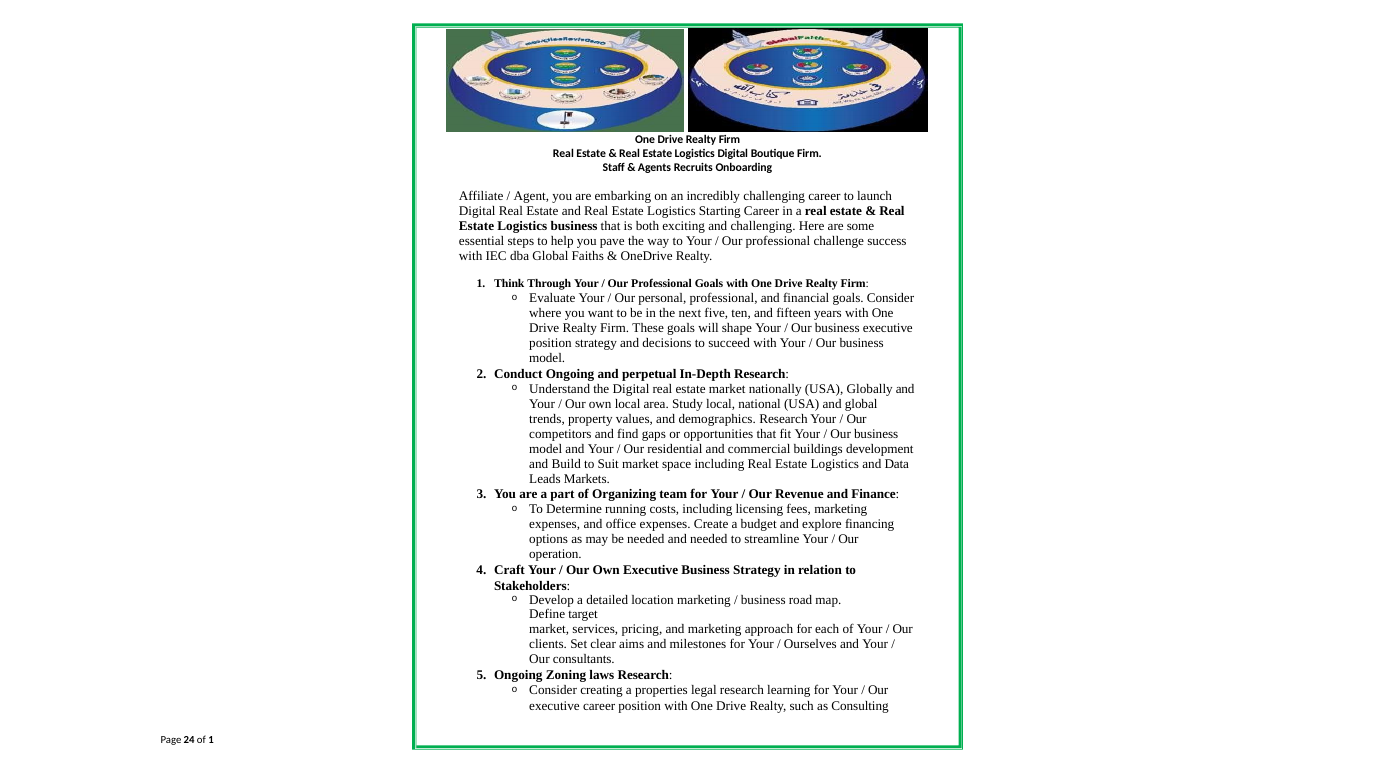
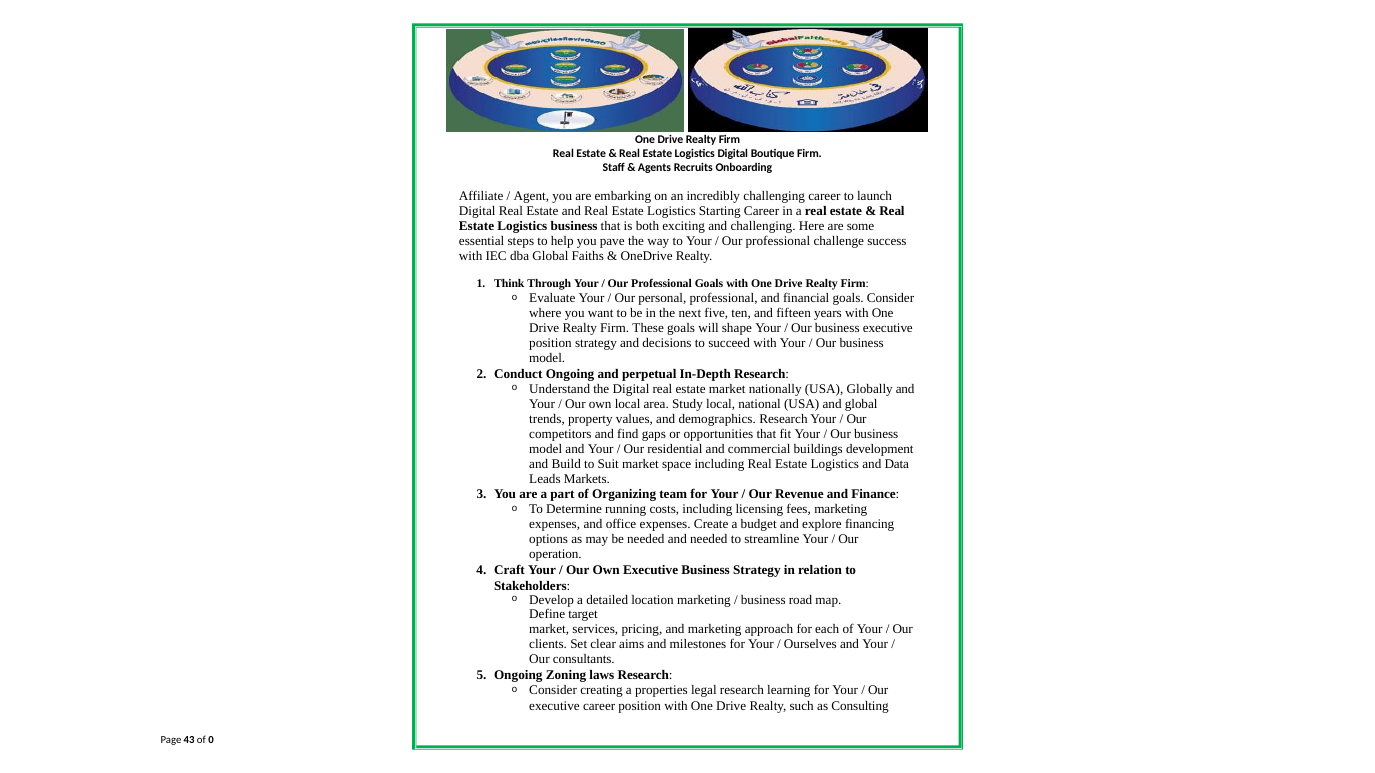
24: 24 -> 43 (189, 741)
of 1: 1 -> 0 (211, 741)
